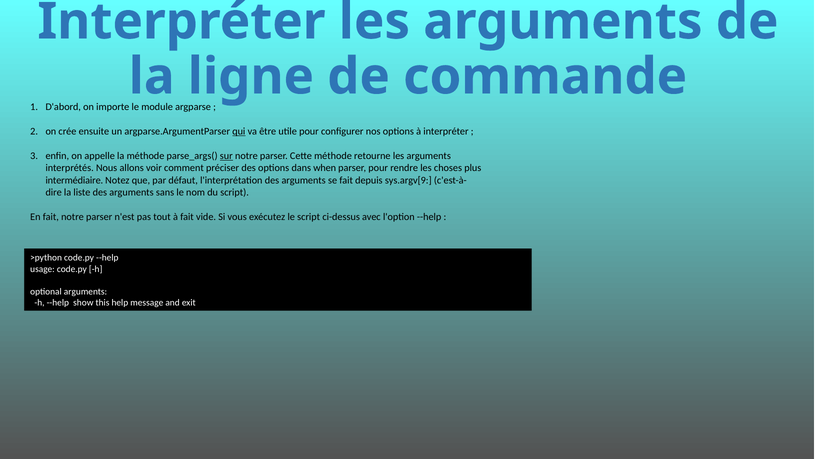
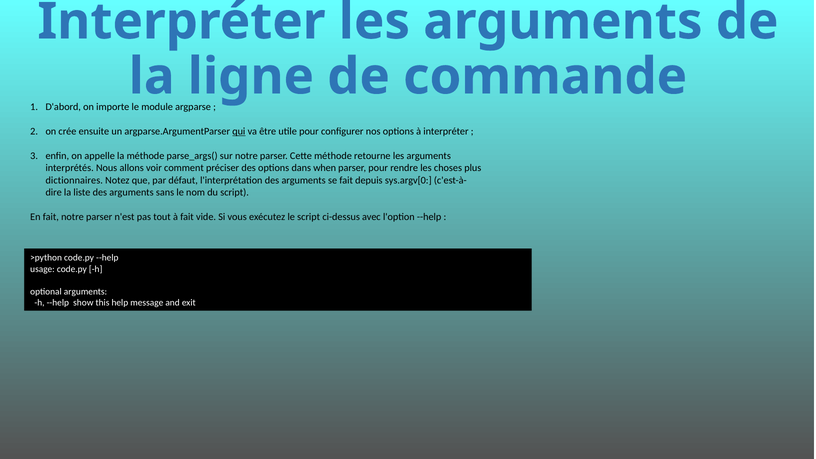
sur underline: present -> none (226, 156)
intermédiaire: intermédiaire -> dictionnaires (74, 180)
sys.argv[9: sys.argv[9 -> sys.argv[0 (408, 180)
